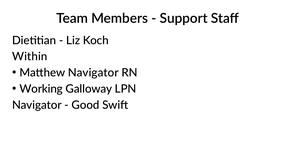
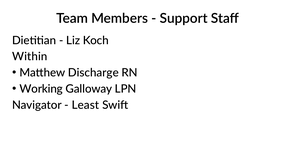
Matthew Navigator: Navigator -> Discharge (93, 73)
Good: Good -> Least (85, 105)
